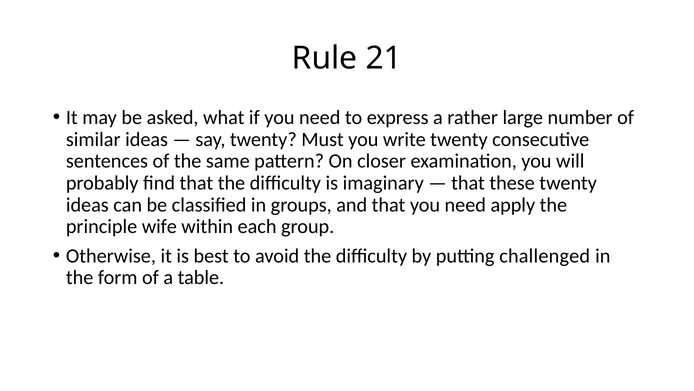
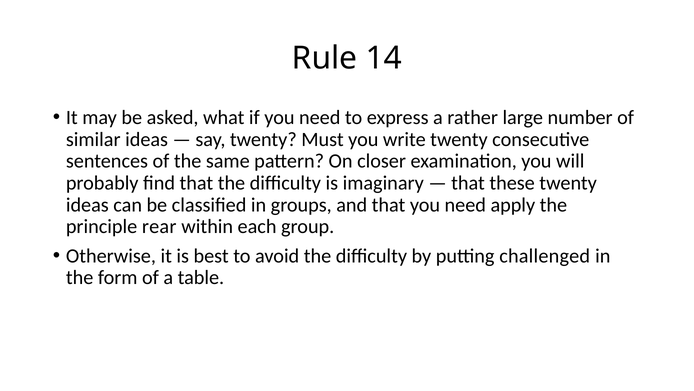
21: 21 -> 14 (384, 58)
wife: wife -> rear (159, 226)
